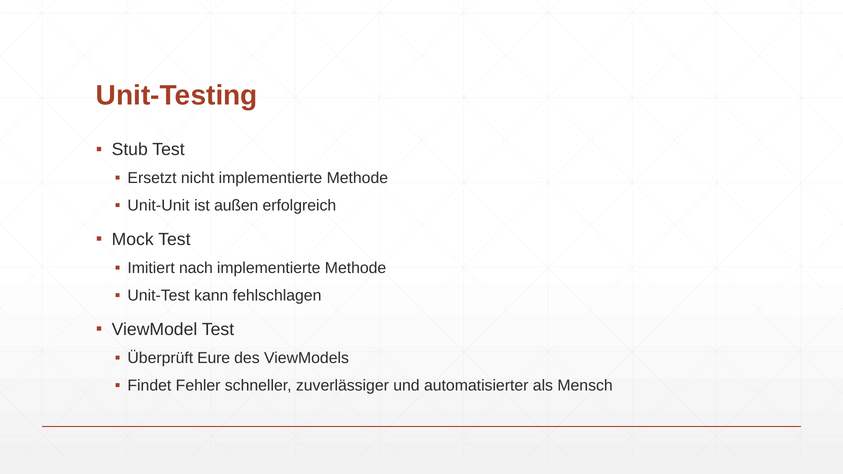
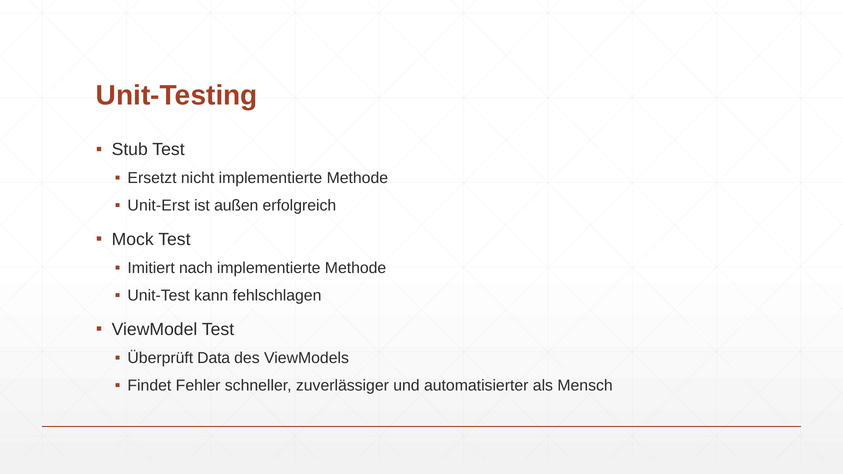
Unit-Unit: Unit-Unit -> Unit-Erst (159, 206)
Eure: Eure -> Data (214, 358)
